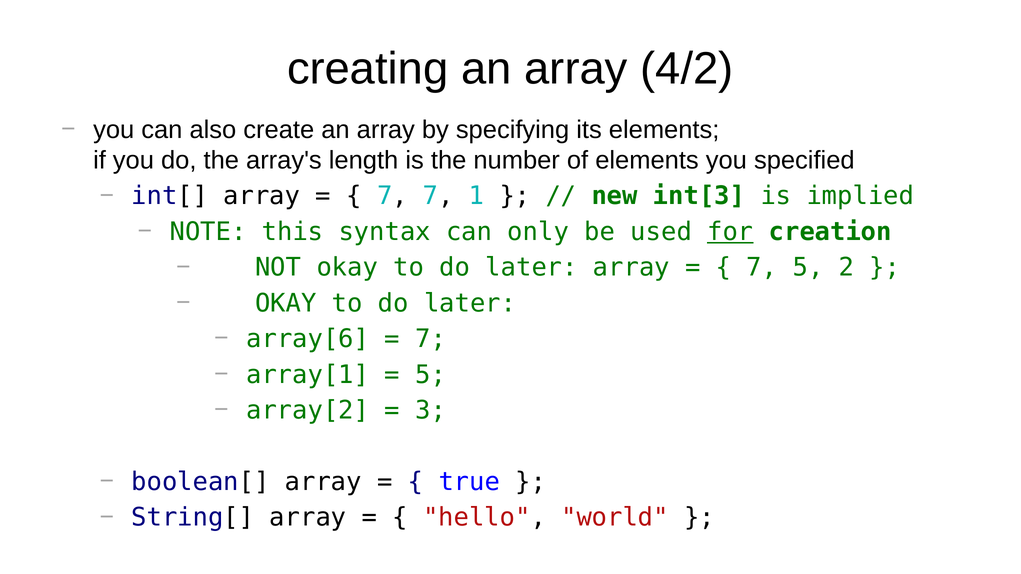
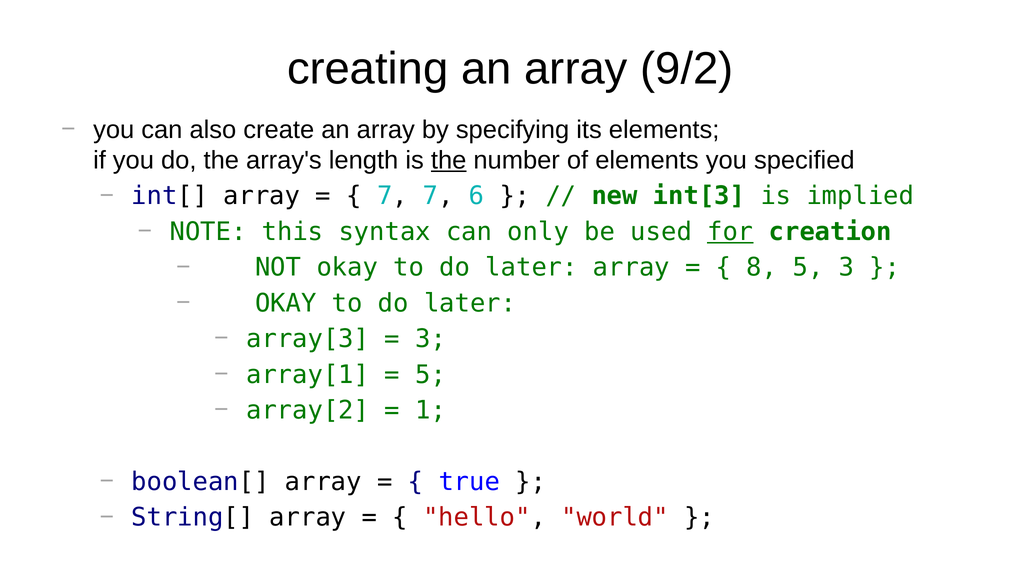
4/2: 4/2 -> 9/2 (687, 69)
the underline: none -> present (449, 160)
1: 1 -> 6 (477, 196)
7: 7 -> 8 (762, 268)
5 2: 2 -> 3 (846, 268)
array[6: array[6 -> array[3 (308, 339)
7: 7 -> 3 (431, 339)
3: 3 -> 1 (431, 411)
